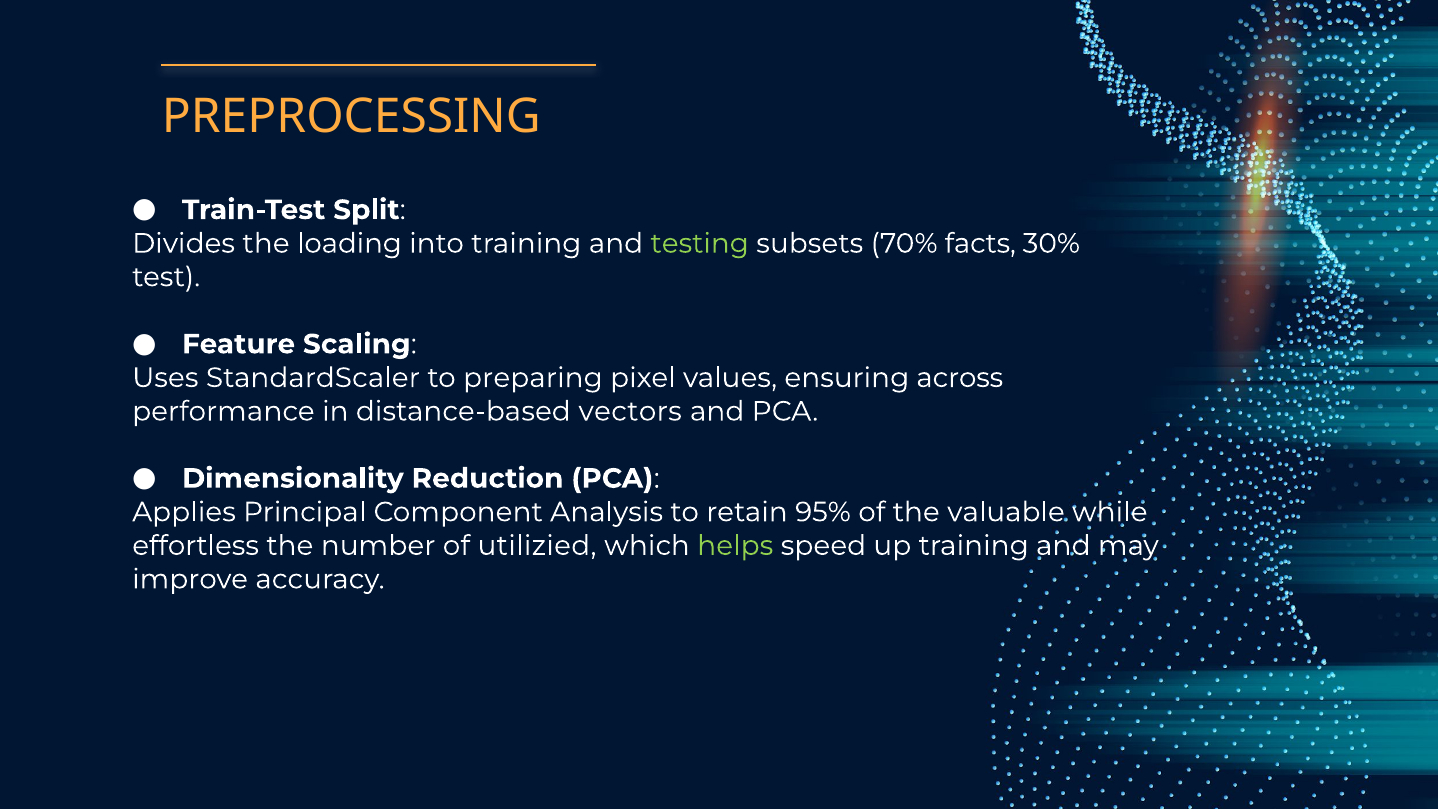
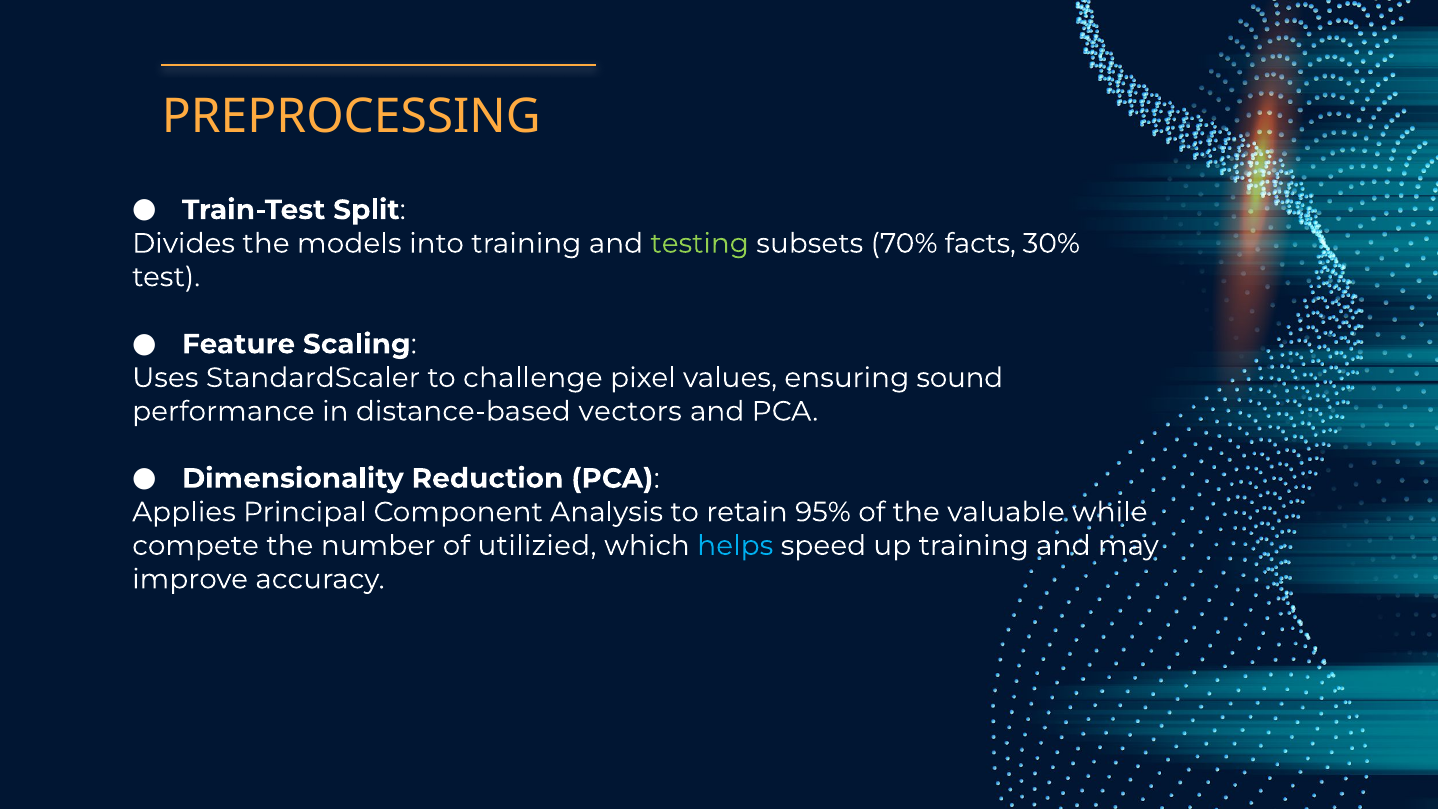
loading: loading -> models (349, 243)
preparing: preparing -> challenge (533, 378)
across: across -> sound (960, 378)
effortless: effortless -> compete (196, 546)
helps colour: light green -> light blue (735, 546)
